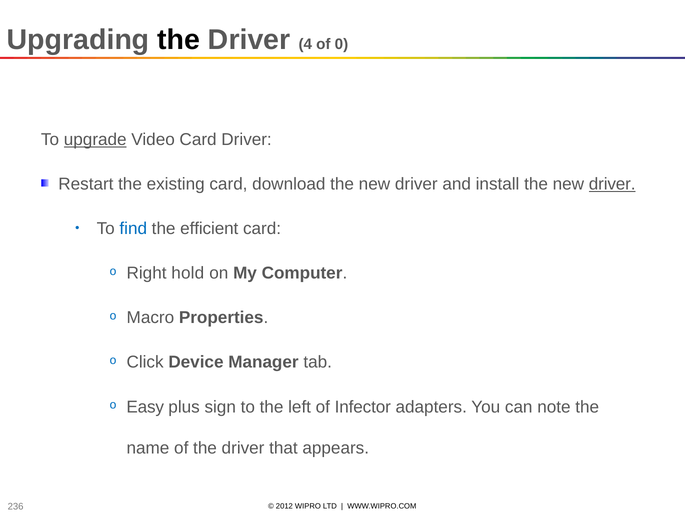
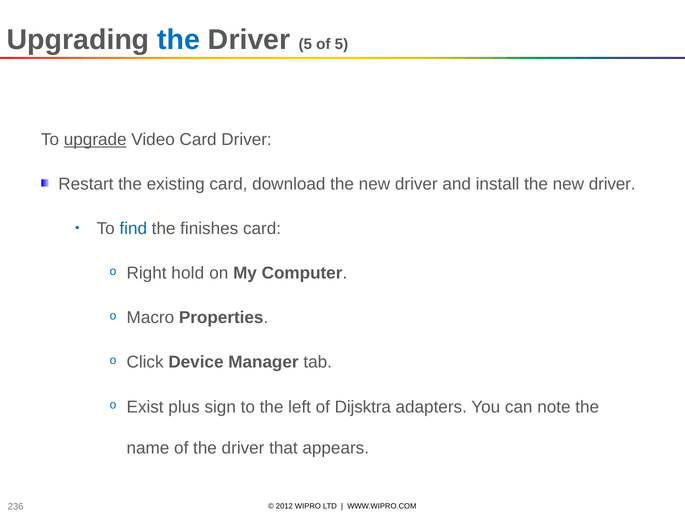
the colour: black -> blue (179, 40)
Driver 4: 4 -> 5 (305, 44)
of 0: 0 -> 5 (341, 44)
driver underline: present -> none (612, 184)
efficient: efficient -> finishes (209, 229)
Easy: Easy -> Exist (145, 407)
Infector: Infector -> Dijsktra (363, 407)
